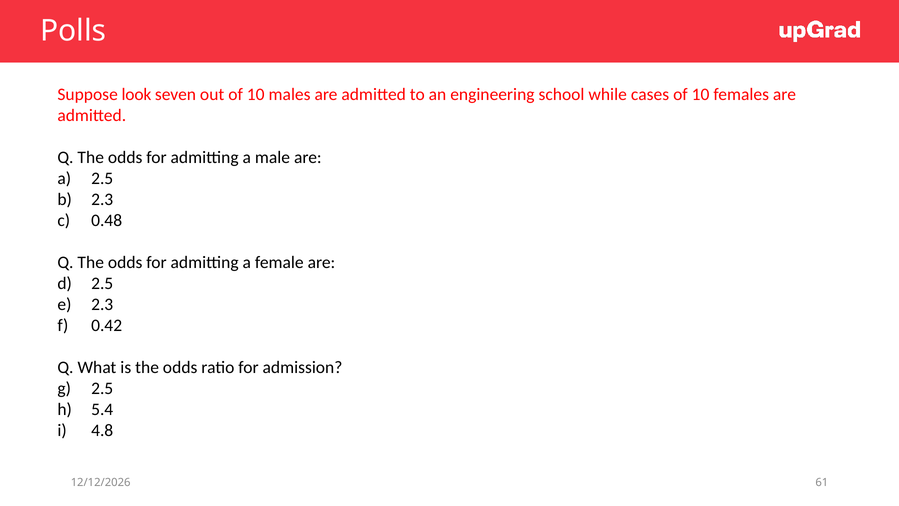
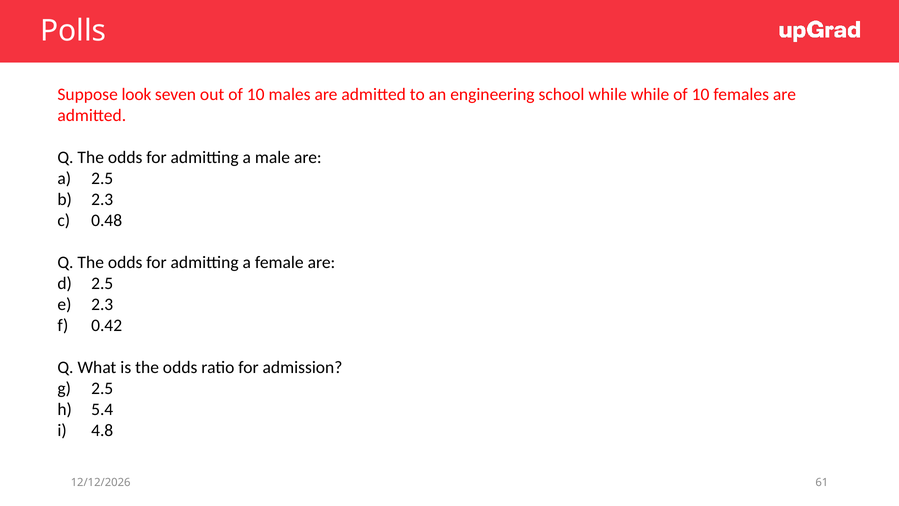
while cases: cases -> while (650, 94)
